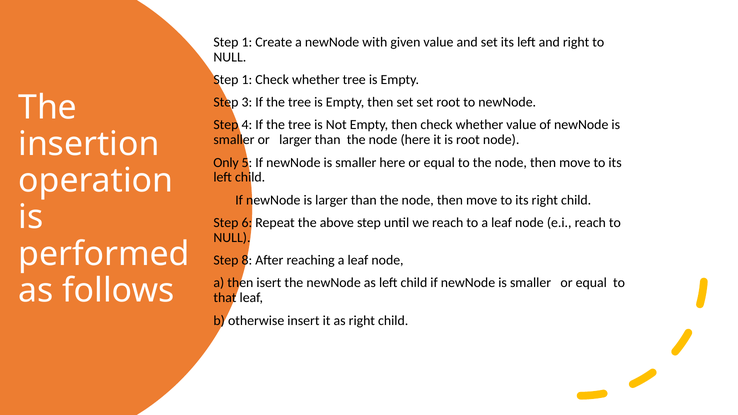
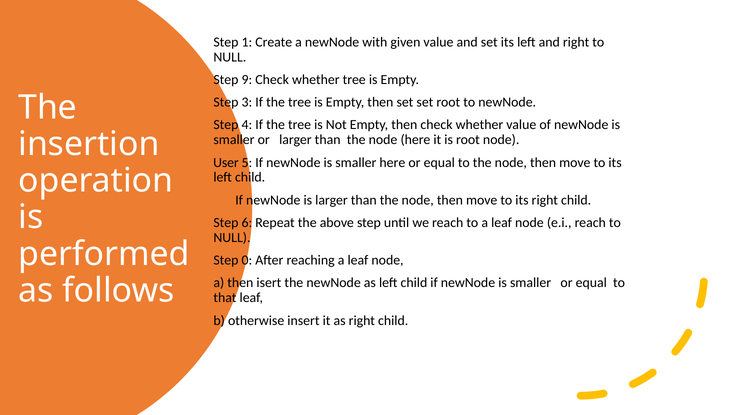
1: 1 -> 9 (247, 80)
Only: Only -> User (226, 162)
8: 8 -> 0 (247, 260)
